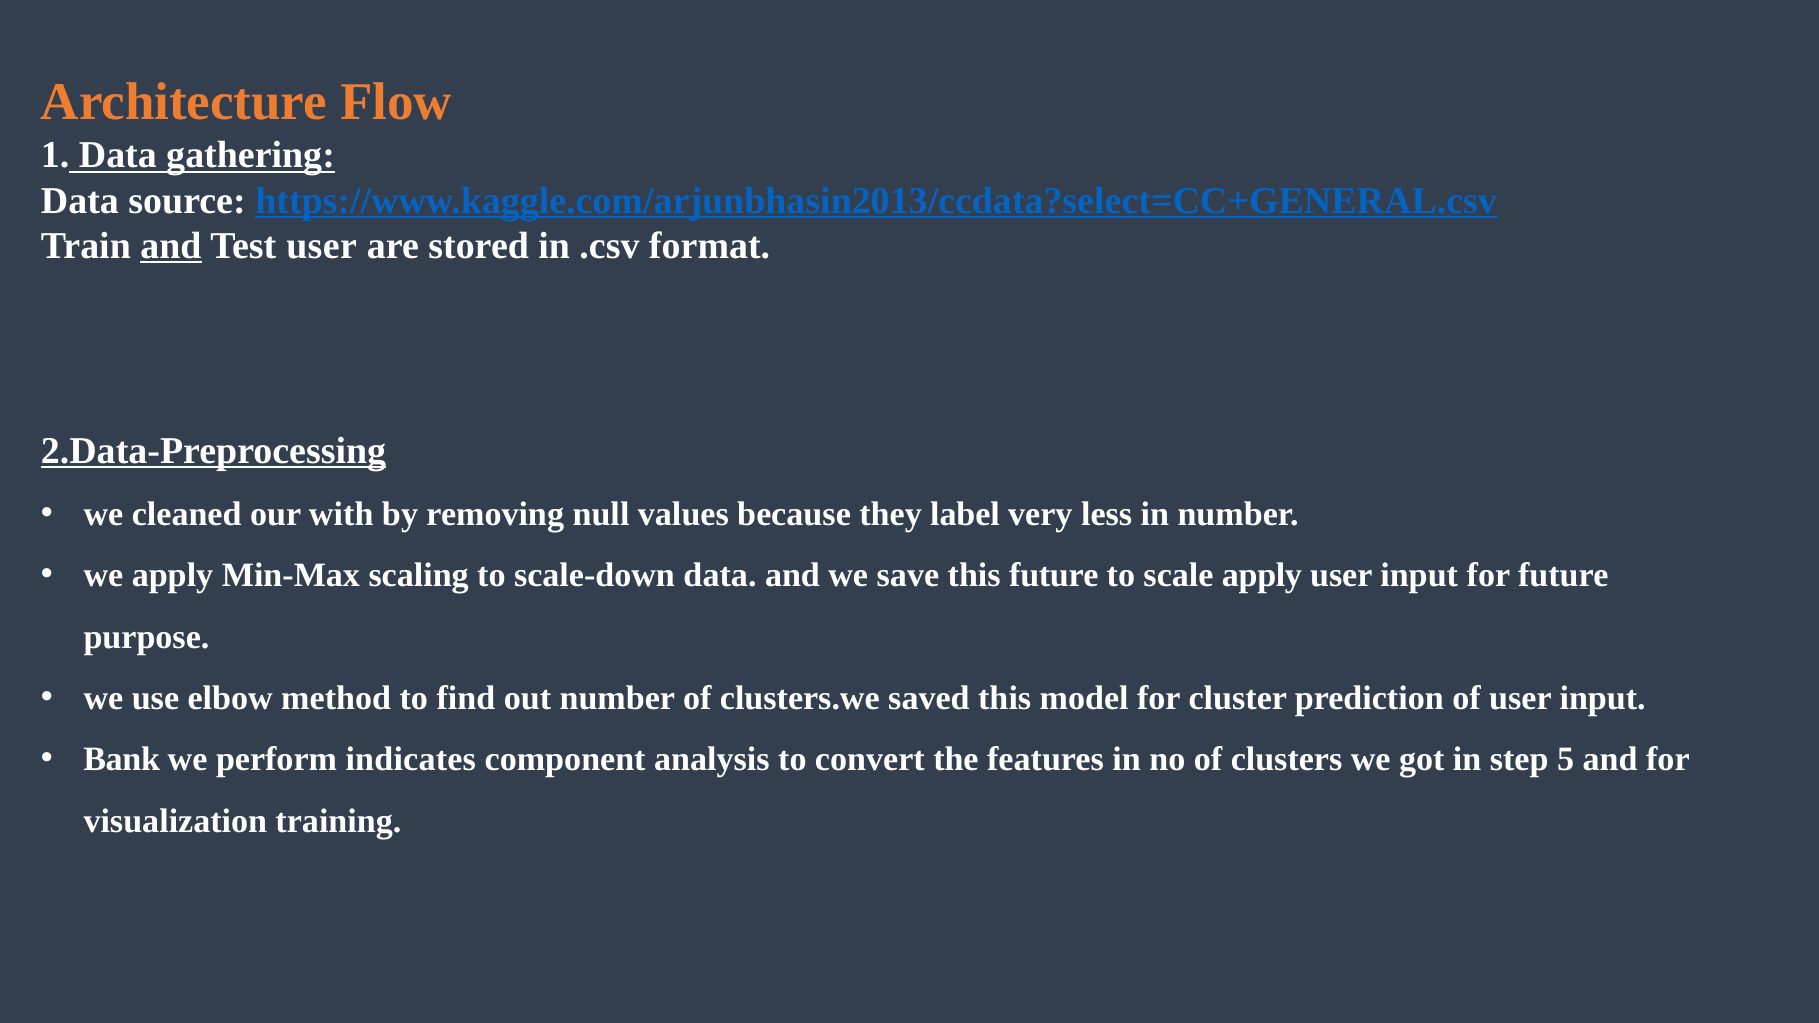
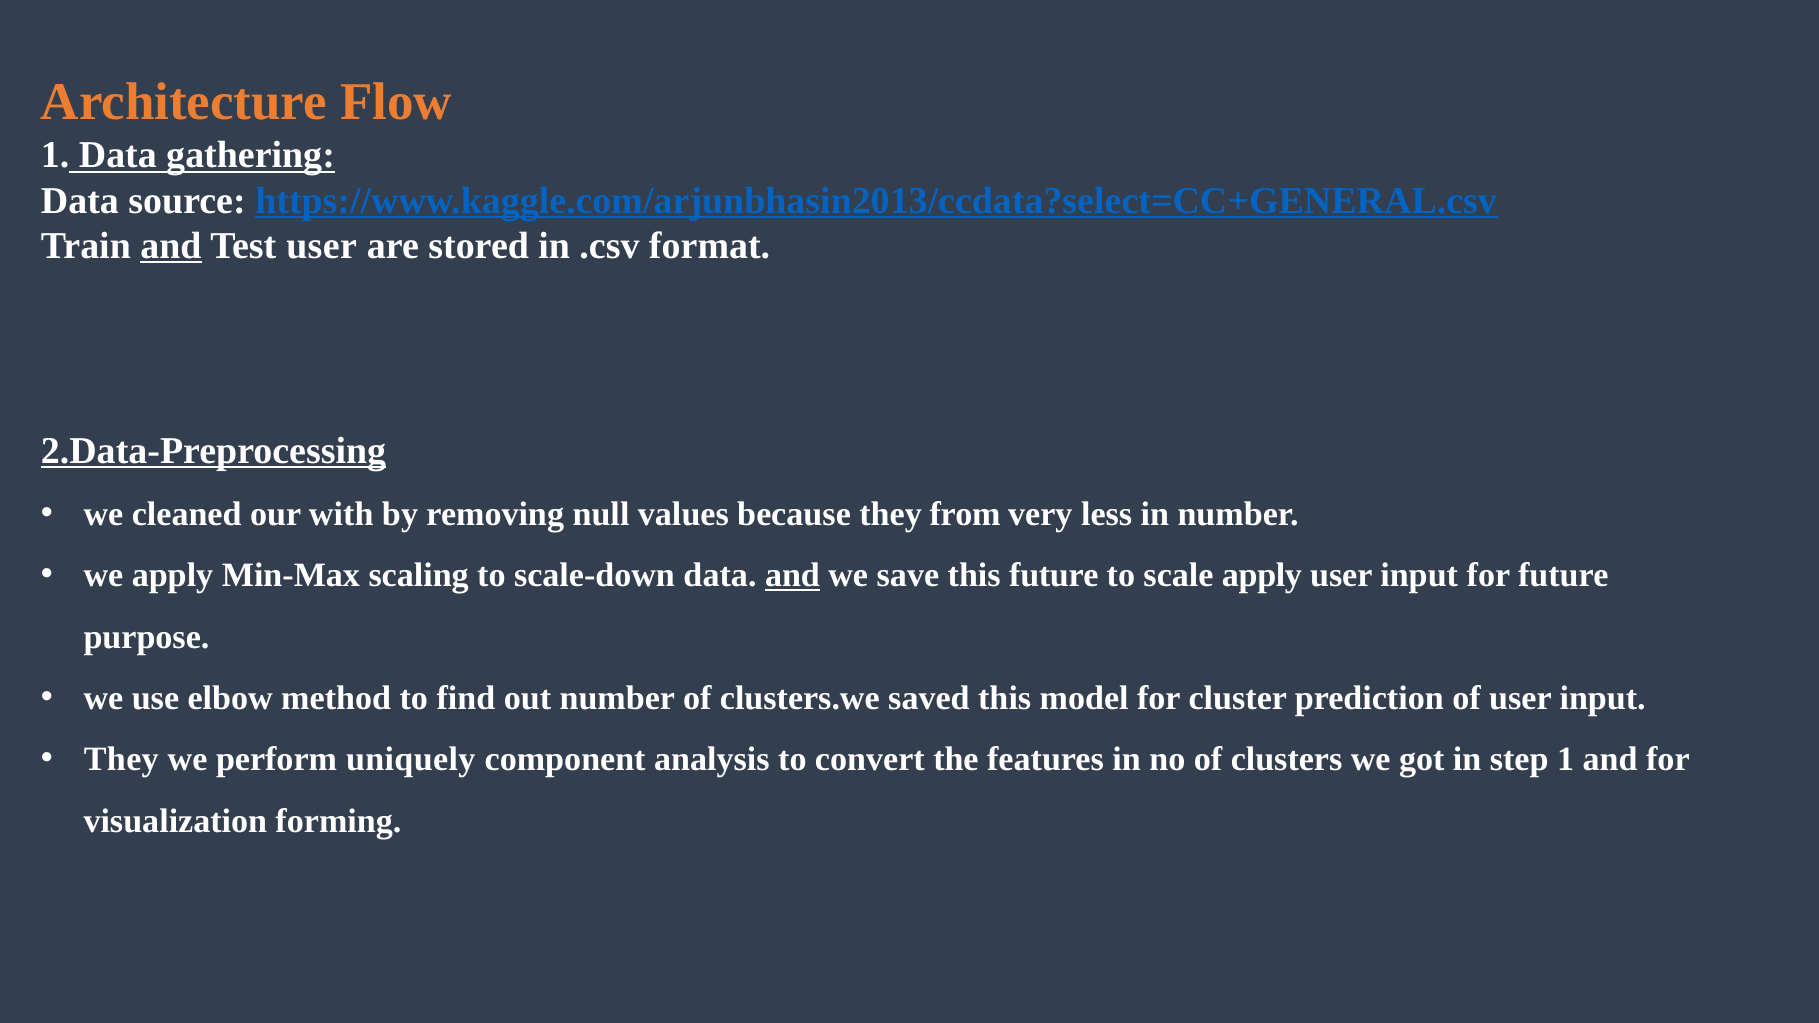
label: label -> from (965, 514)
and underline: none -> present (792, 576)
Bank: Bank -> They (121, 760)
indicates: indicates -> uniquely (411, 760)
step 5: 5 -> 1 (1566, 760)
training: training -> forming (338, 821)
